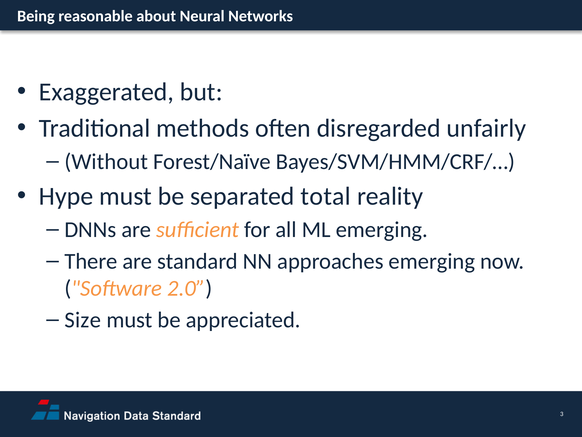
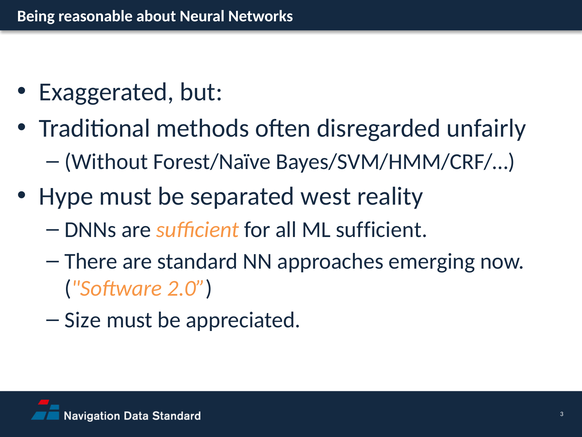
total: total -> west (326, 196)
ML emerging: emerging -> sufficient (382, 229)
